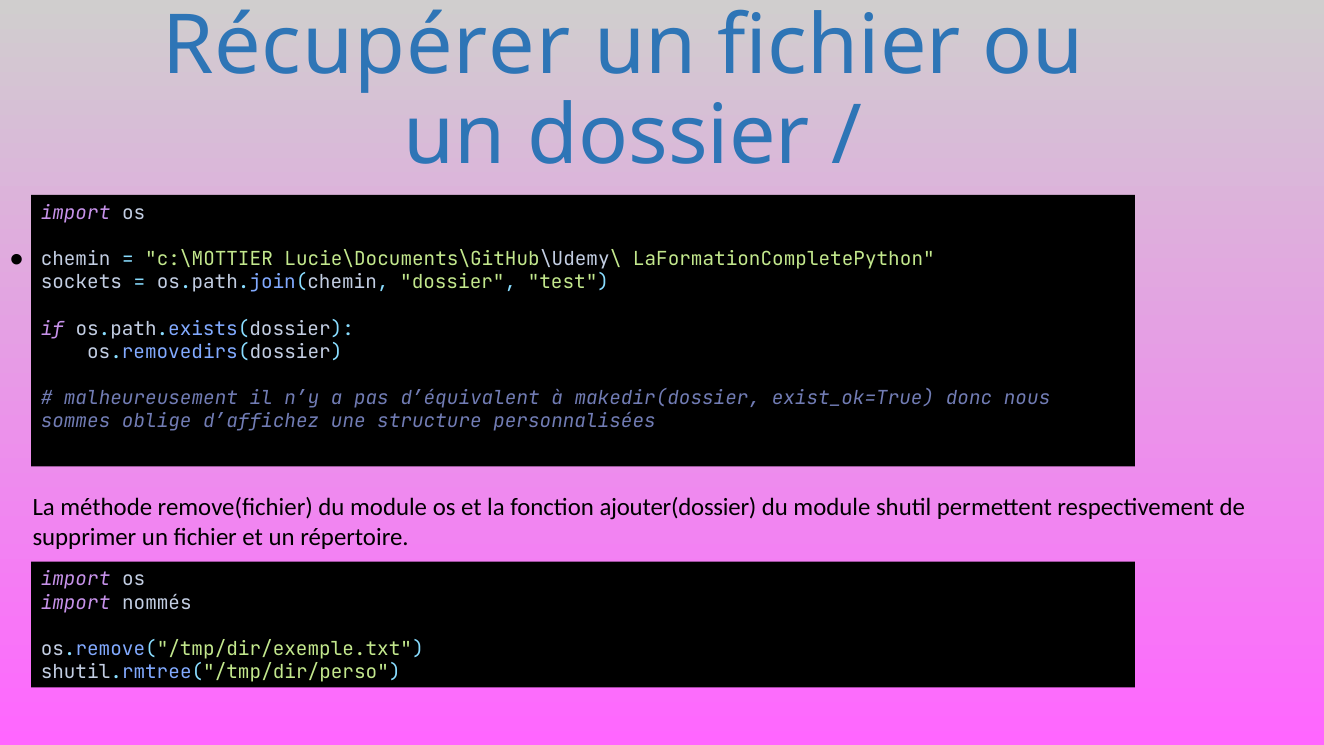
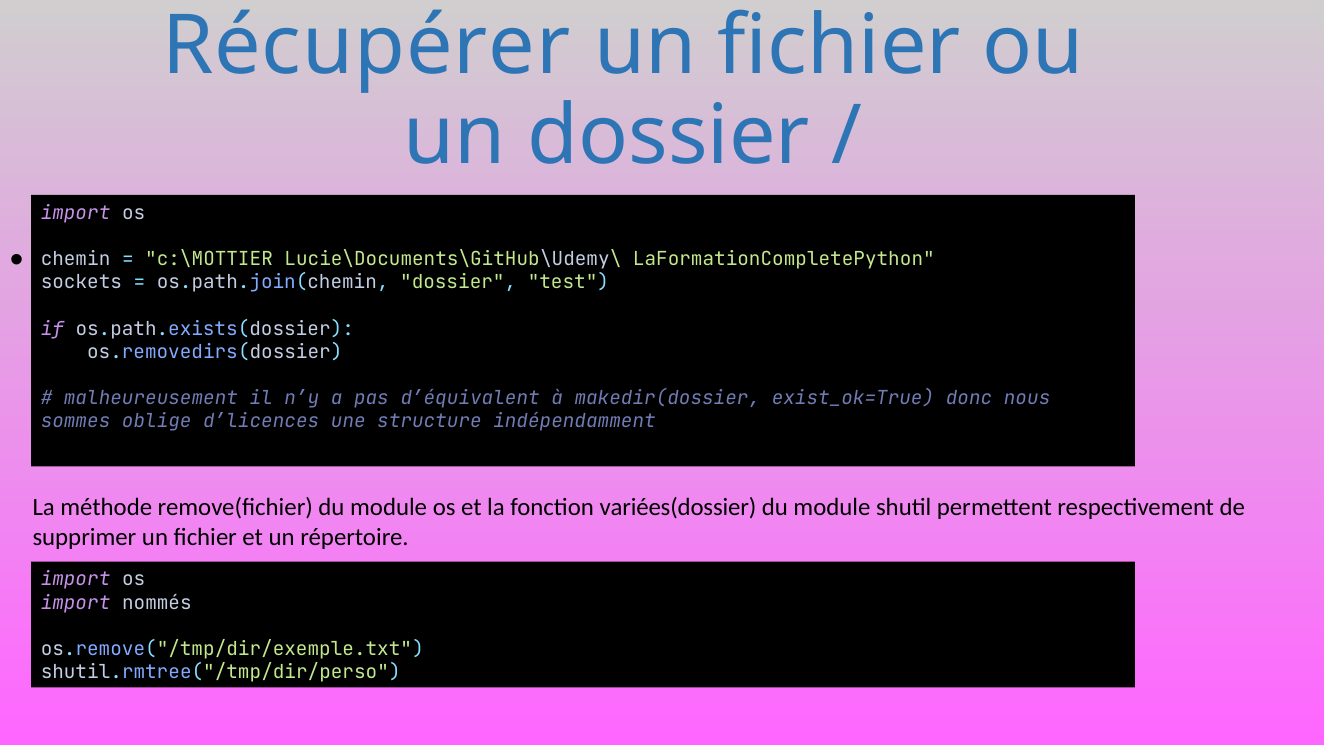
d’affichez: d’affichez -> d’licences (261, 421)
personnalisées: personnalisées -> indépendamment (580, 421)
ajouter(dossier: ajouter(dossier -> variées(dossier (678, 507)
